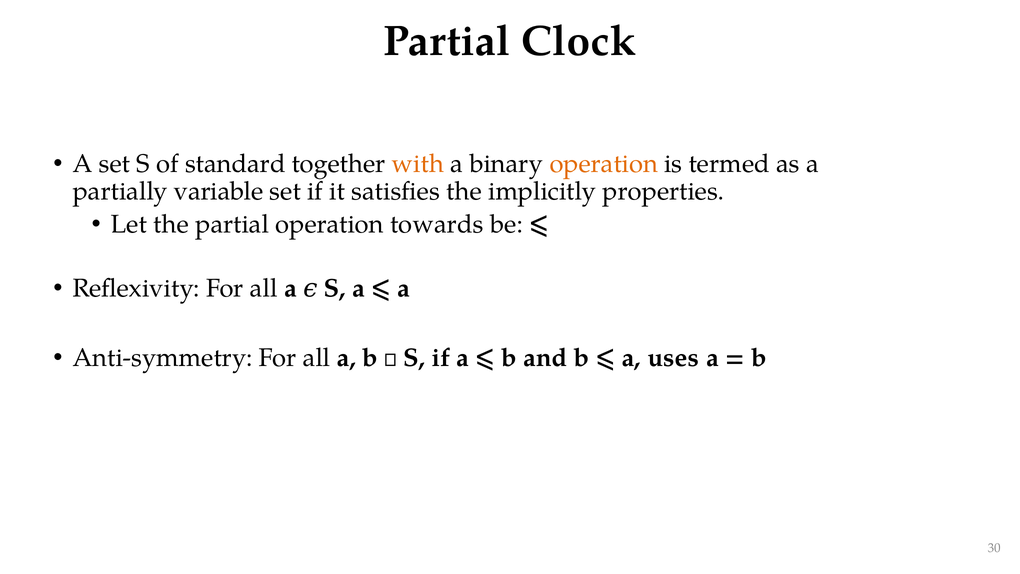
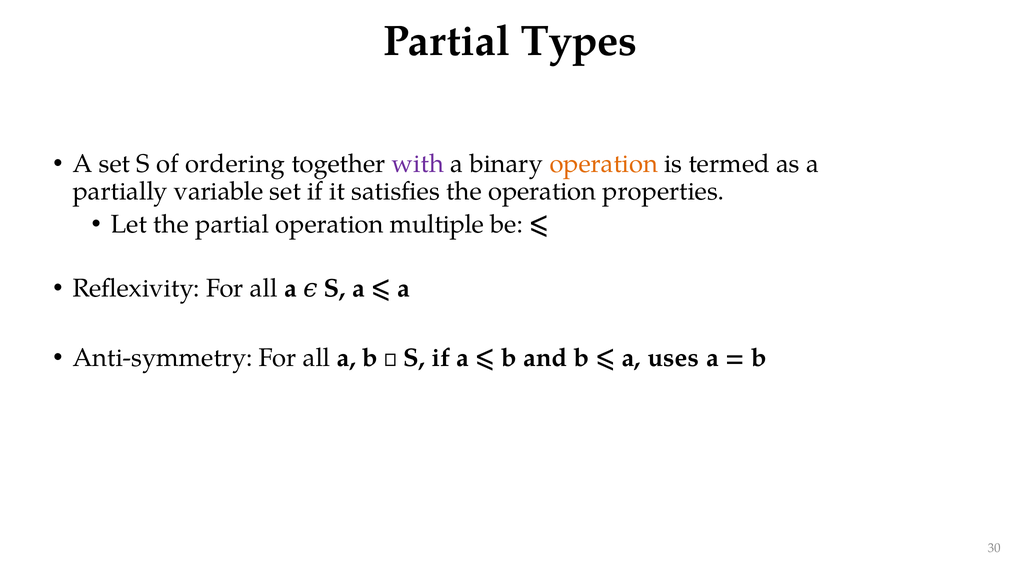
Clock: Clock -> Types (579, 41)
standard: standard -> ordering (235, 164)
with colour: orange -> purple (418, 164)
the implicitly: implicitly -> operation (542, 191)
towards: towards -> multiple (437, 224)
